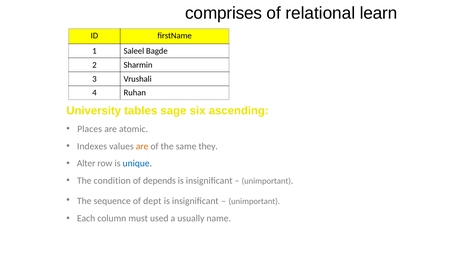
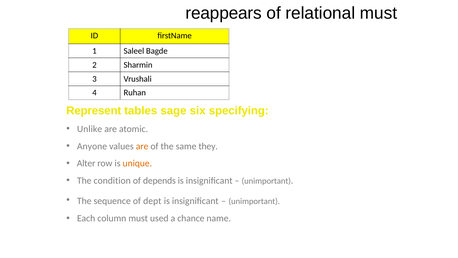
comprises: comprises -> reappears (224, 13)
relational learn: learn -> must (379, 13)
University: University -> Represent (94, 111)
ascending: ascending -> specifying (239, 111)
Places: Places -> Unlike (90, 129)
Indexes: Indexes -> Anyone (92, 146)
unique colour: blue -> orange (137, 163)
usually: usually -> chance (191, 218)
